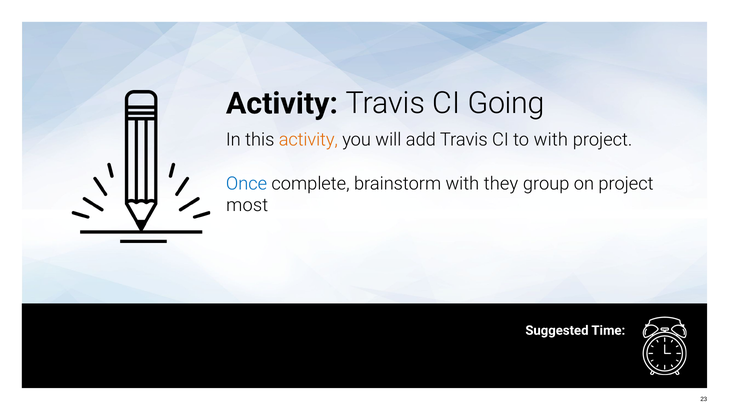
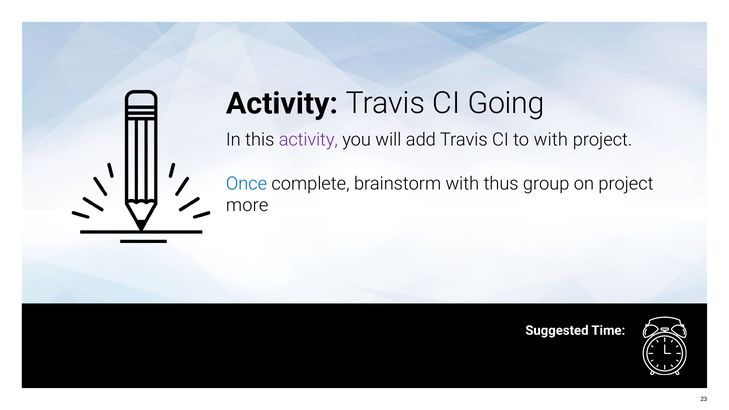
activity colour: orange -> purple (308, 140)
they: they -> thus (501, 184)
most: most -> more (247, 206)
